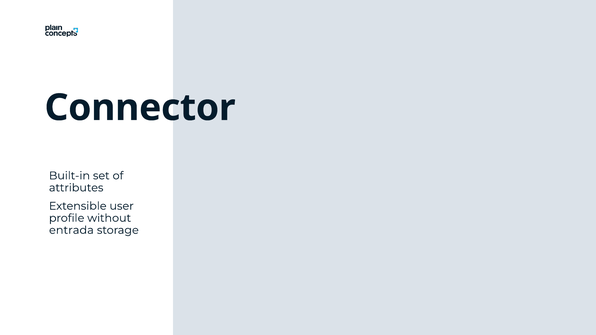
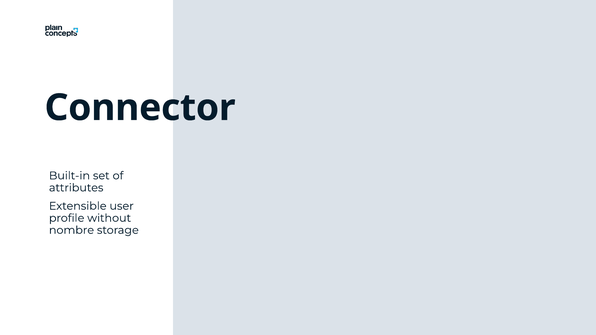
entrada: entrada -> nombre (71, 230)
